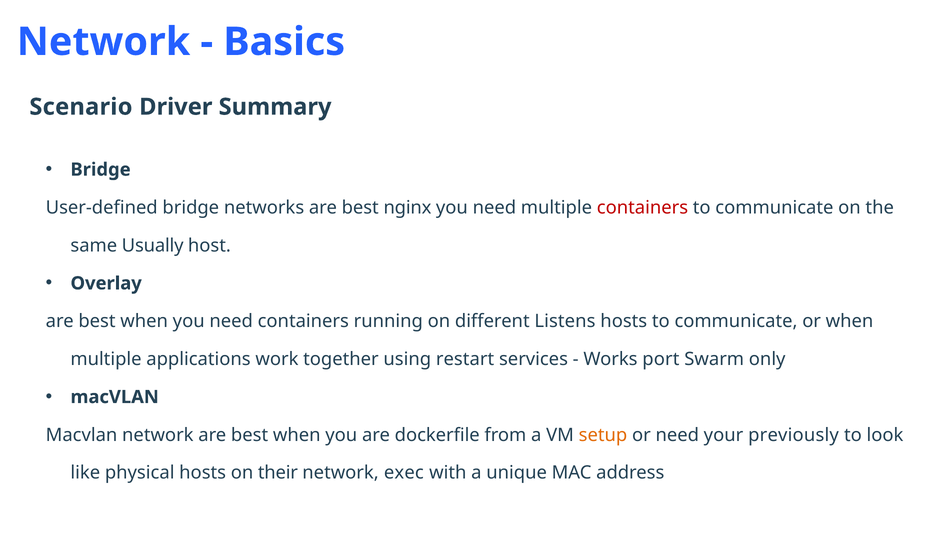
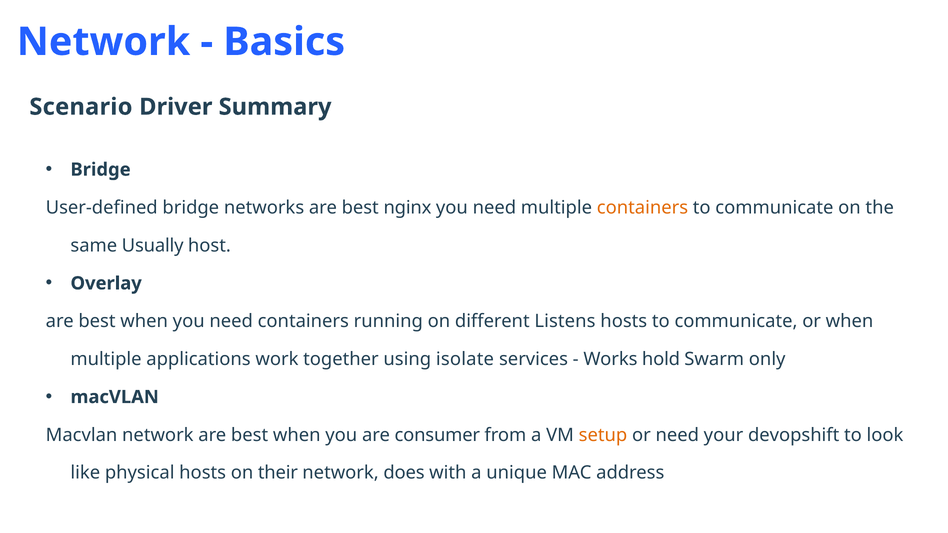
containers colour: red -> orange (642, 208)
restart: restart -> isolate (465, 359)
port: port -> hold (661, 359)
dockerfile: dockerfile -> consumer (437, 435)
previously: previously -> devopshift (794, 435)
exec: exec -> does (404, 473)
